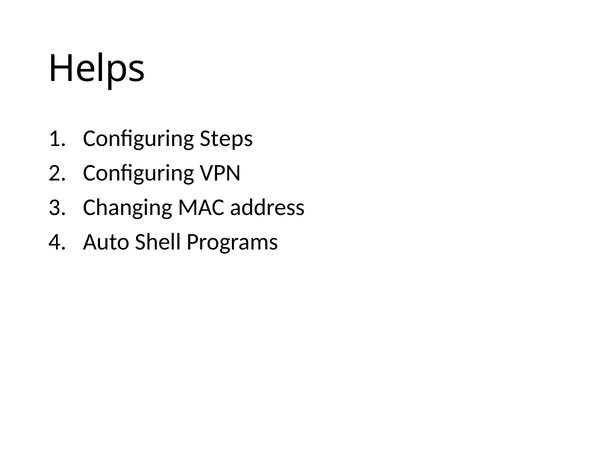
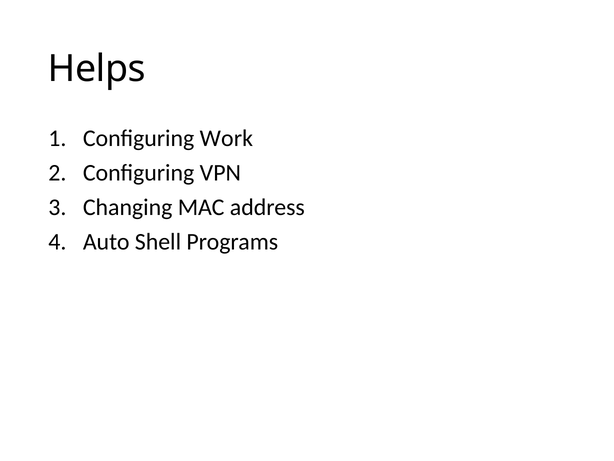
Steps: Steps -> Work (226, 138)
